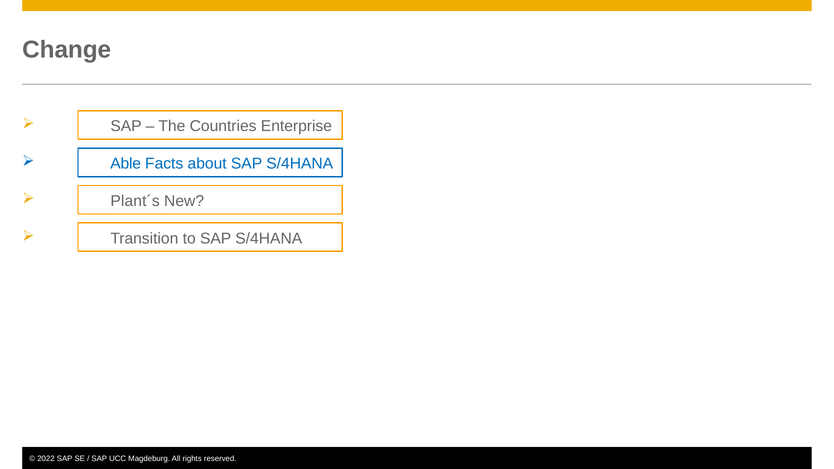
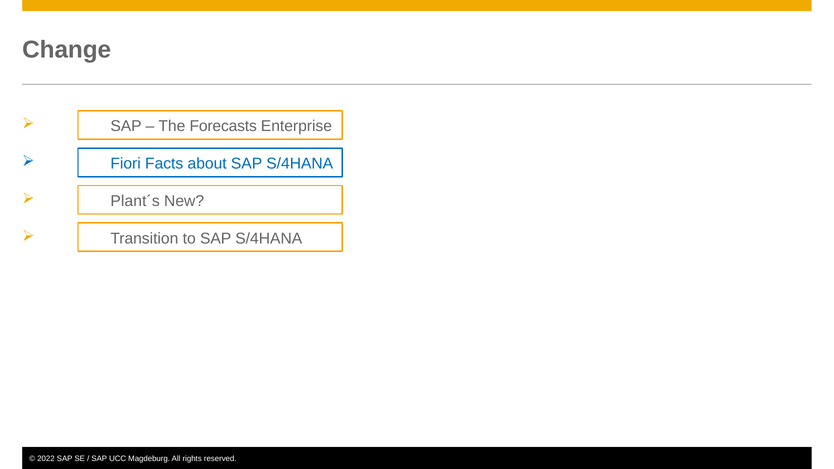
Countries: Countries -> Forecasts (223, 126)
Able: Able -> Fiori (126, 164)
